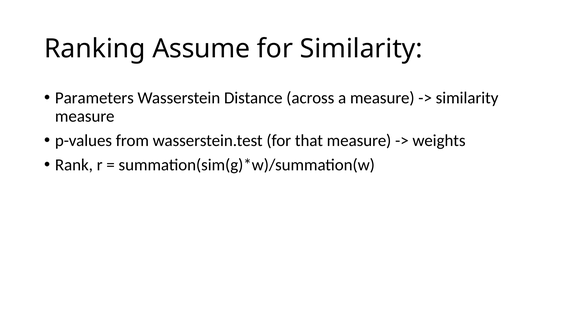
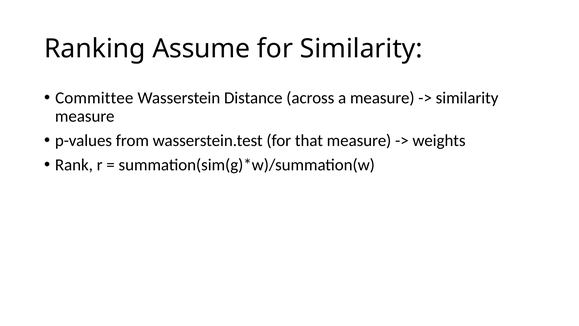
Parameters: Parameters -> Committee (94, 98)
